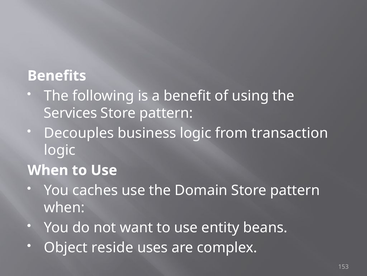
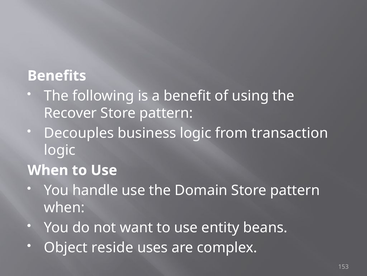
Services: Services -> Recover (70, 113)
caches: caches -> handle (95, 190)
